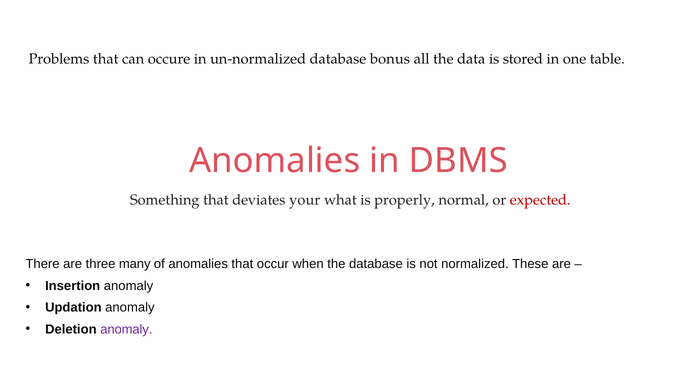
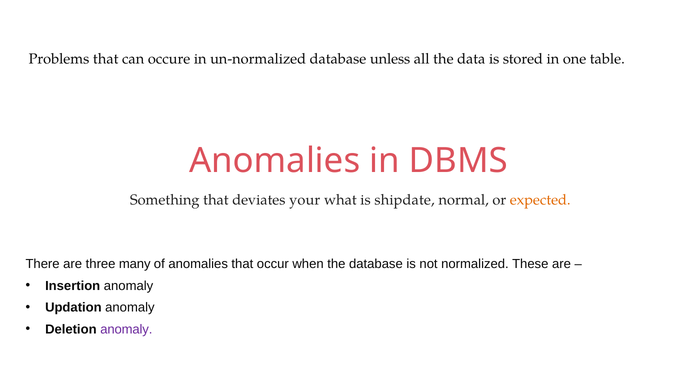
bonus: bonus -> unless (390, 59)
properly: properly -> shipdate (405, 200)
expected colour: red -> orange (540, 200)
